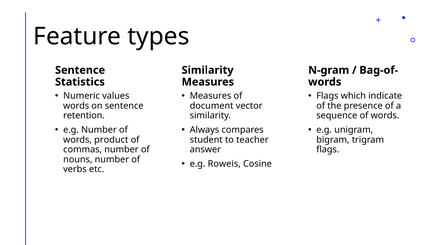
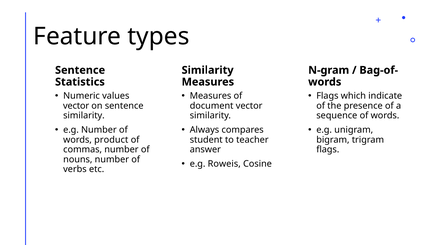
words: words -> vector (76, 106)
retention: retention -> similarity (84, 116)
